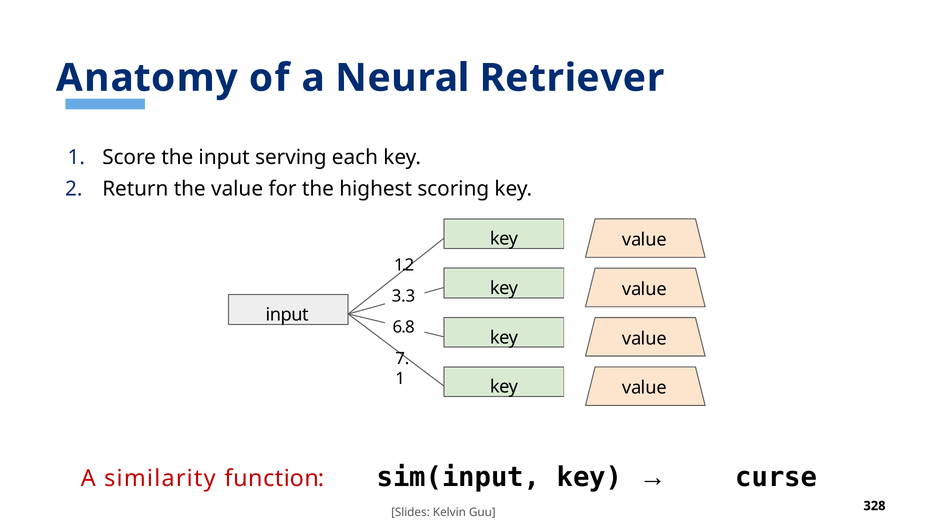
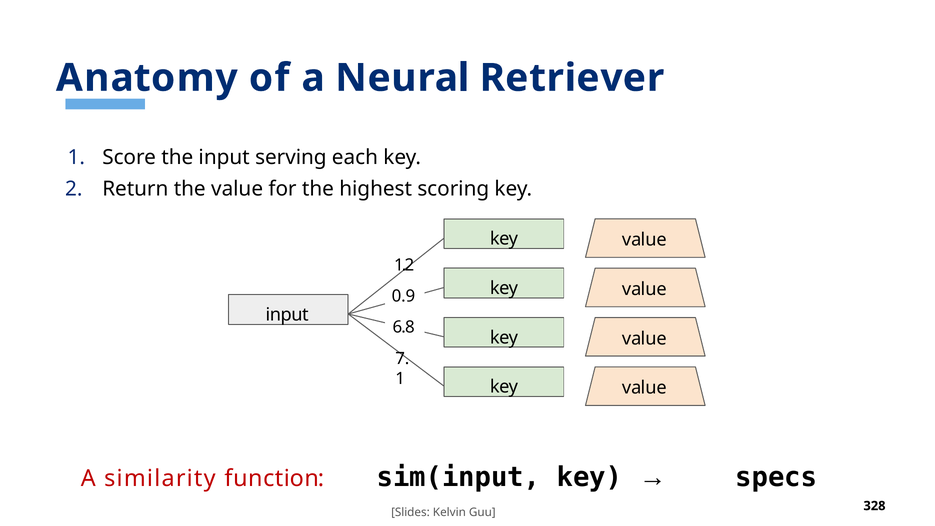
3.3: 3.3 -> 0.9 (403, 296)
curse: curse -> specs (776, 477)
